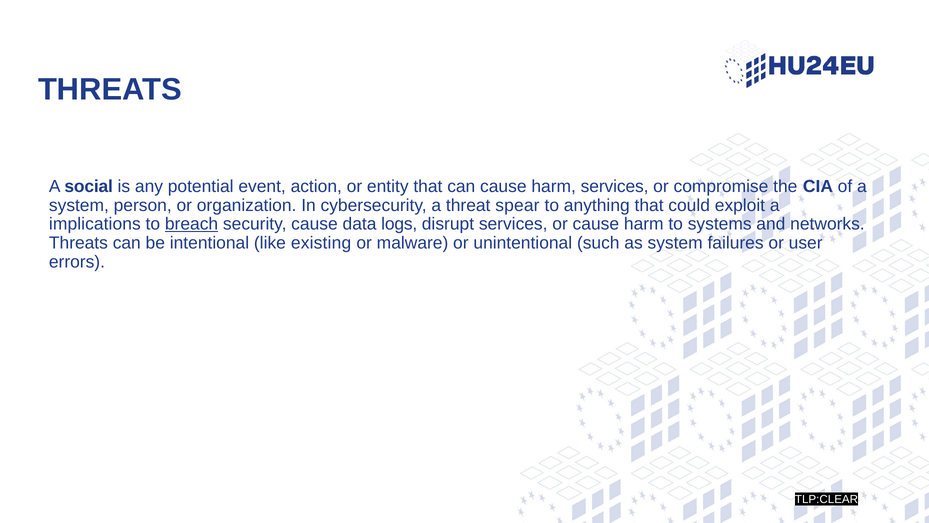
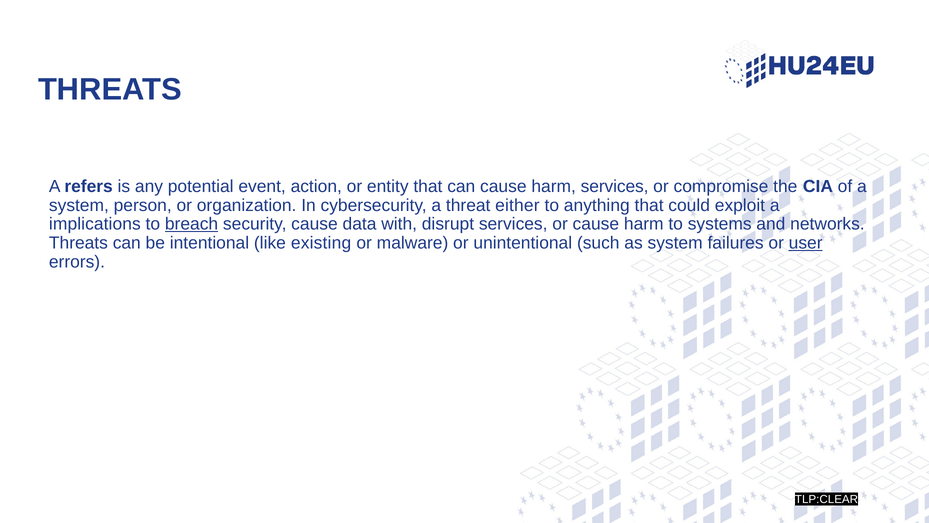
social: social -> refers (89, 186)
spear: spear -> either (517, 205)
logs: logs -> with (399, 224)
user underline: none -> present (806, 243)
